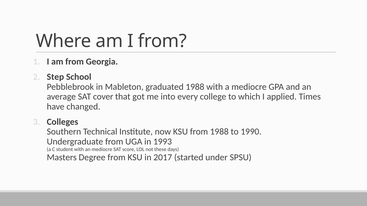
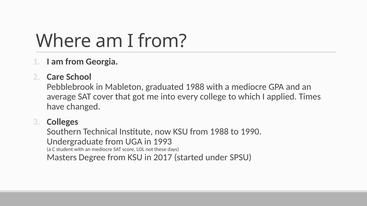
Step: Step -> Care (55, 77)
